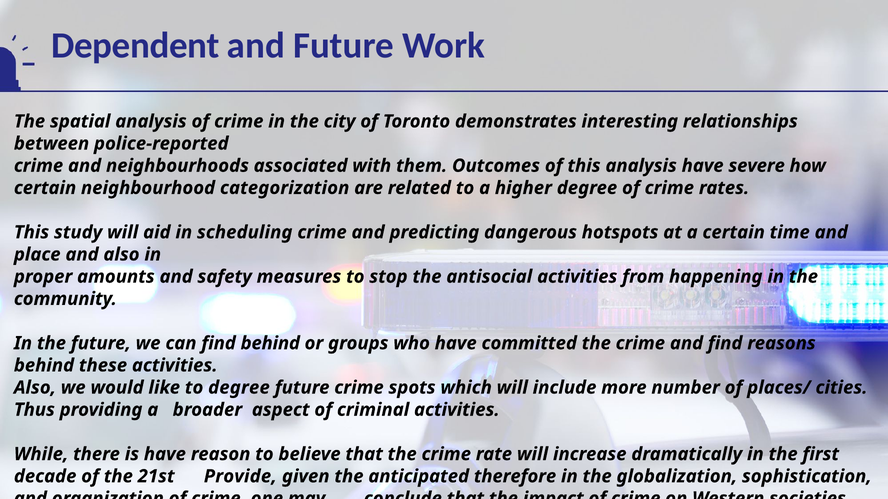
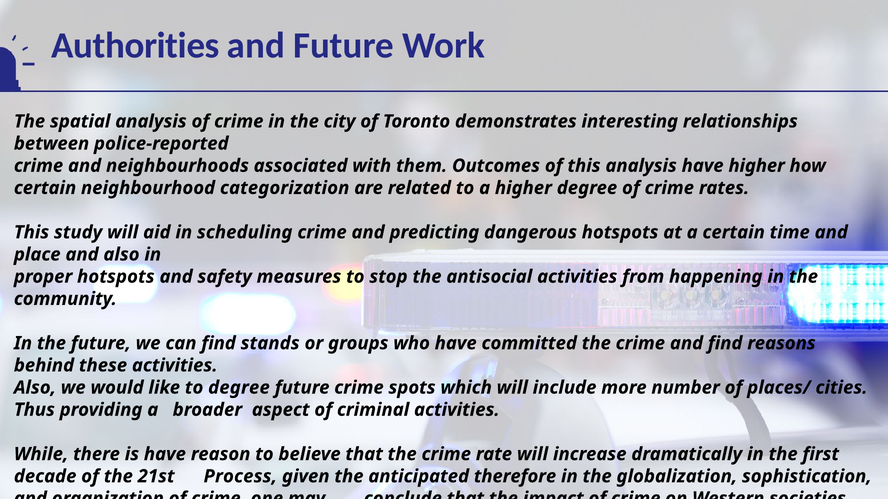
Dependent: Dependent -> Authorities (135, 45)
have severe: severe -> higher (757, 166)
proper amounts: amounts -> hotspots (116, 277)
find behind: behind -> stands (270, 344)
Provide: Provide -> Process (240, 477)
